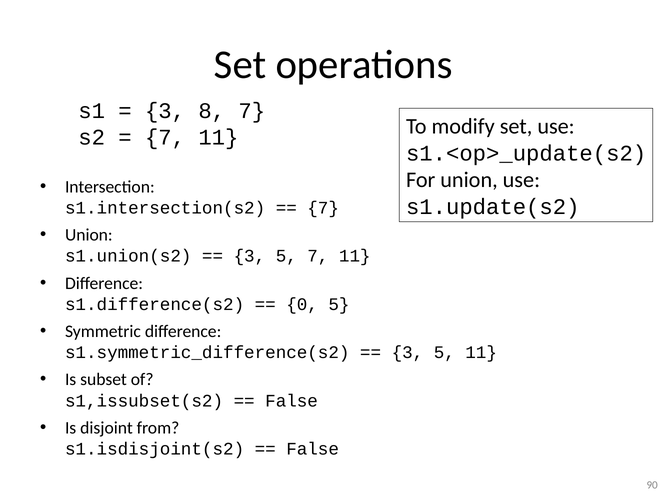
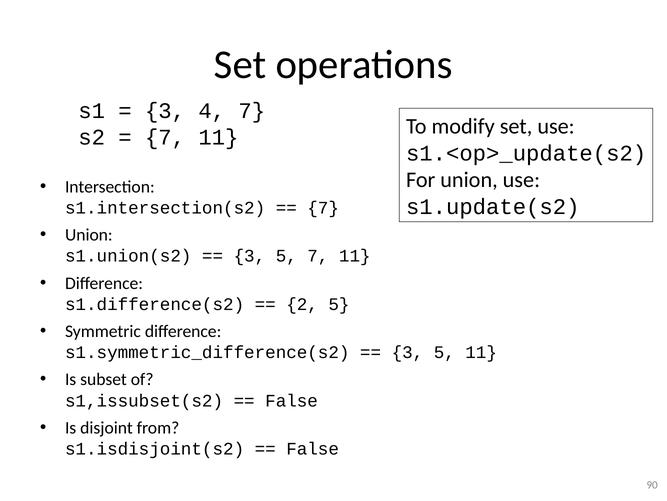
8: 8 -> 4 (212, 111)
0: 0 -> 2 (302, 304)
